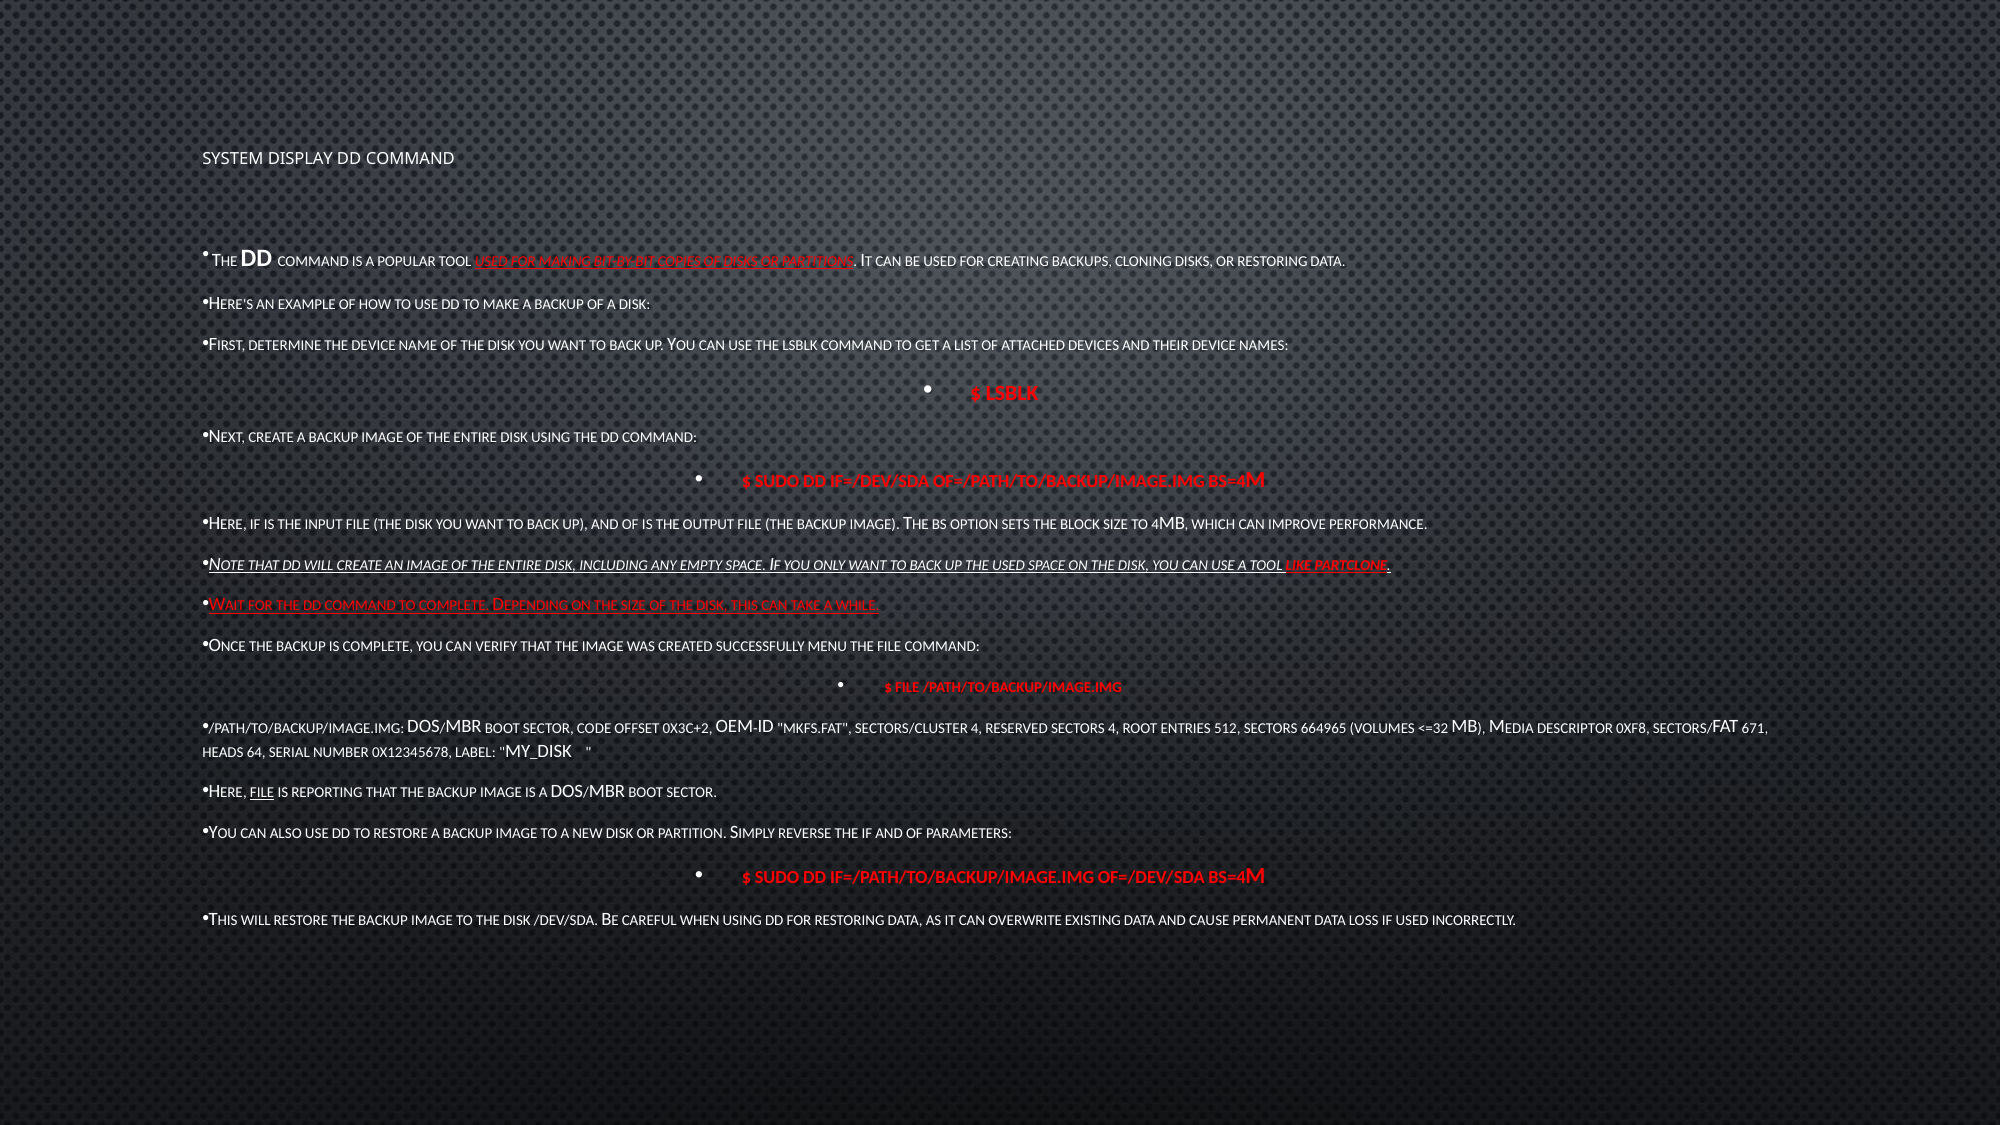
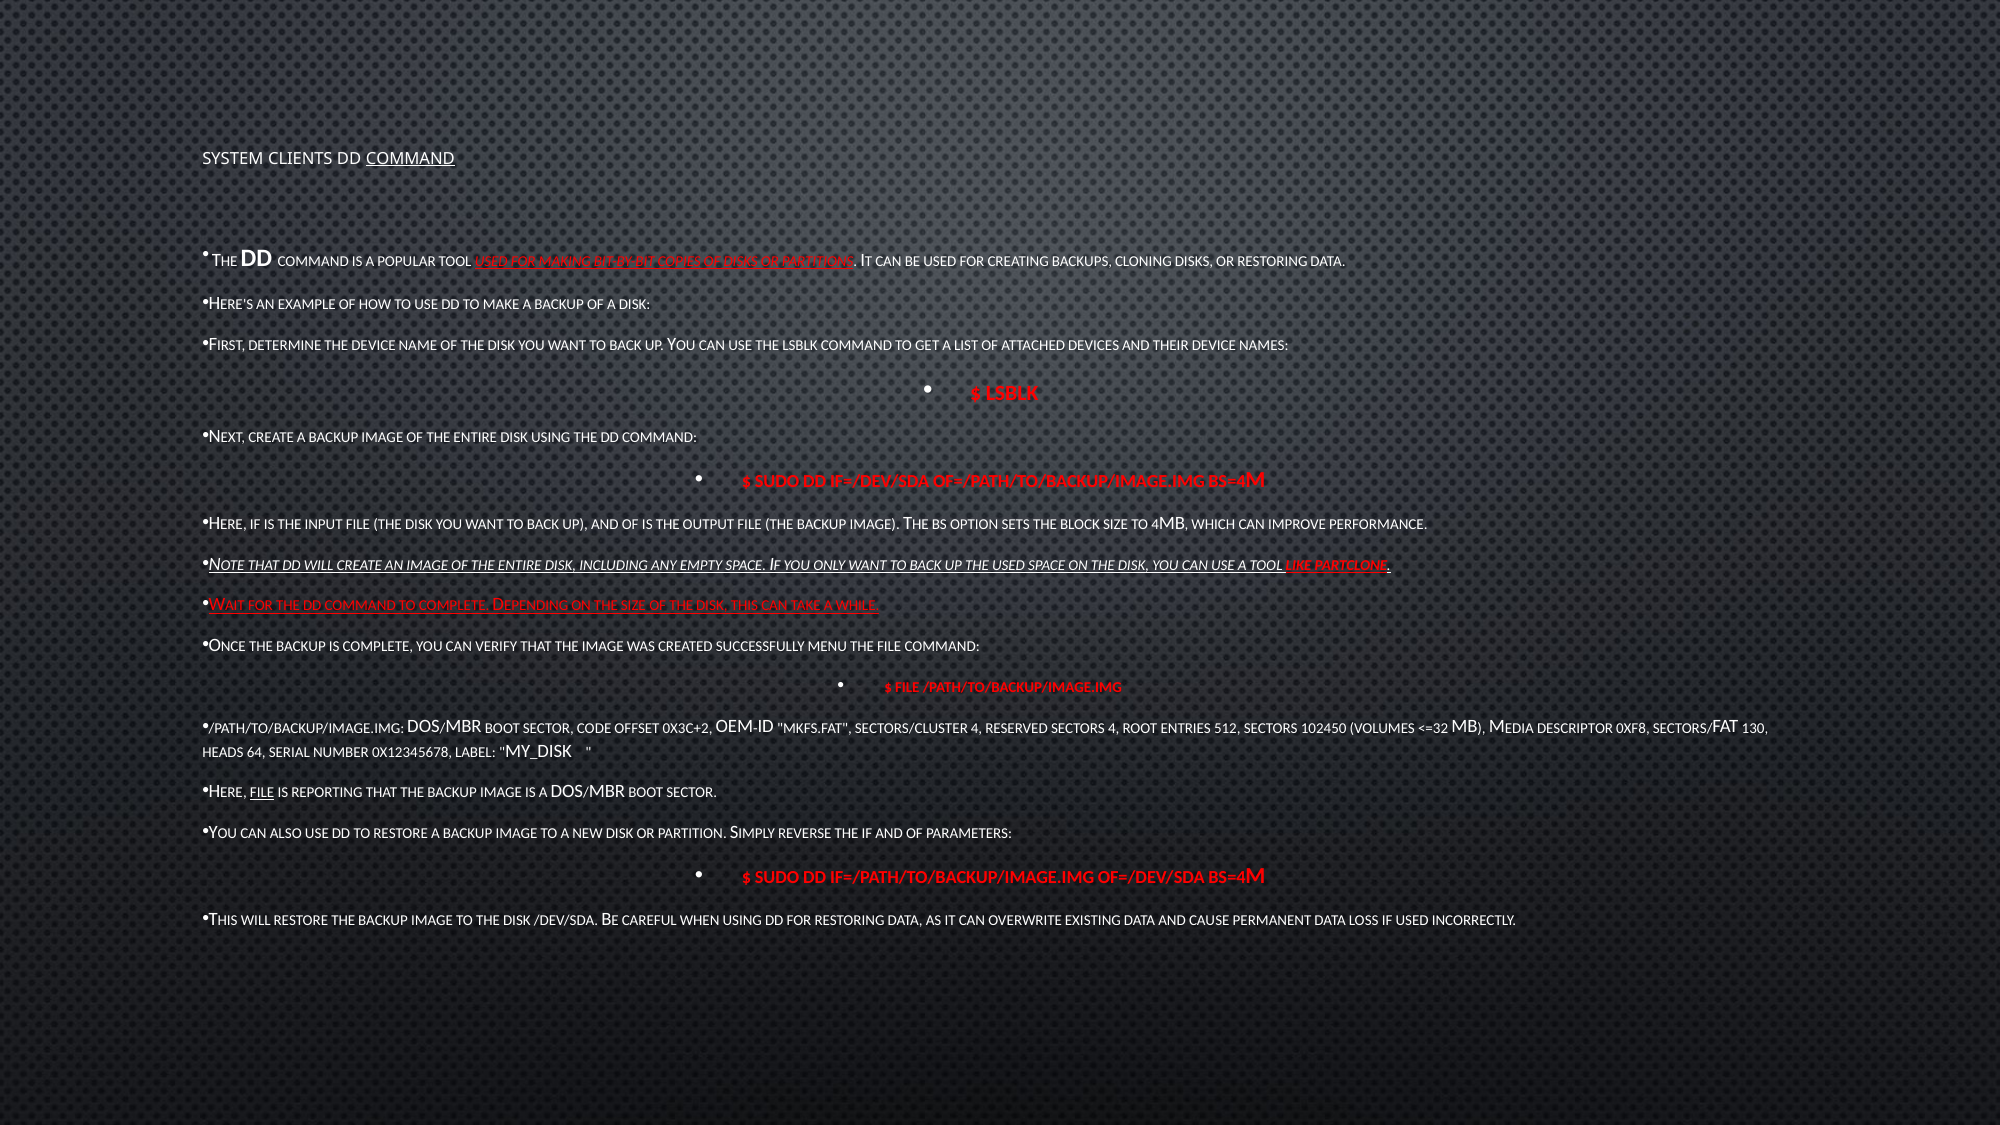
DISPLAY: DISPLAY -> CLIENTS (300, 159)
COMMAND underline: none -> present (410, 159)
664965: 664965 -> 102450 (1324, 728)
671: 671 -> 130 (1755, 728)
